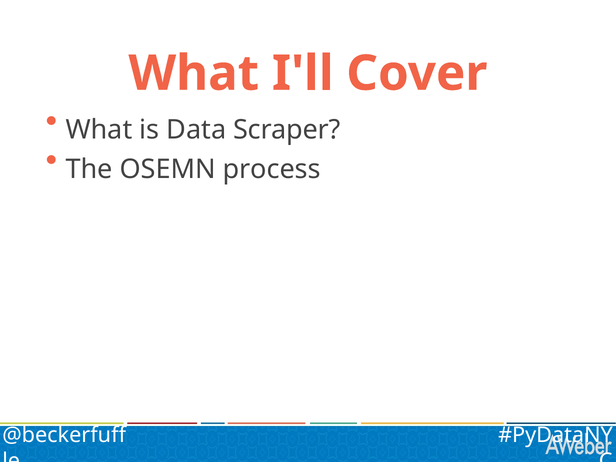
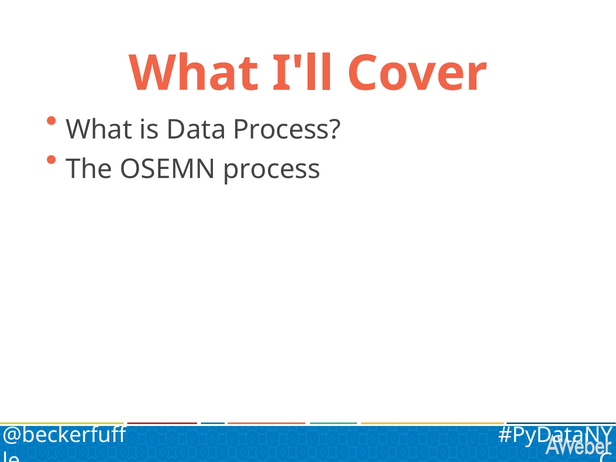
Data Scraper: Scraper -> Process (287, 130)
